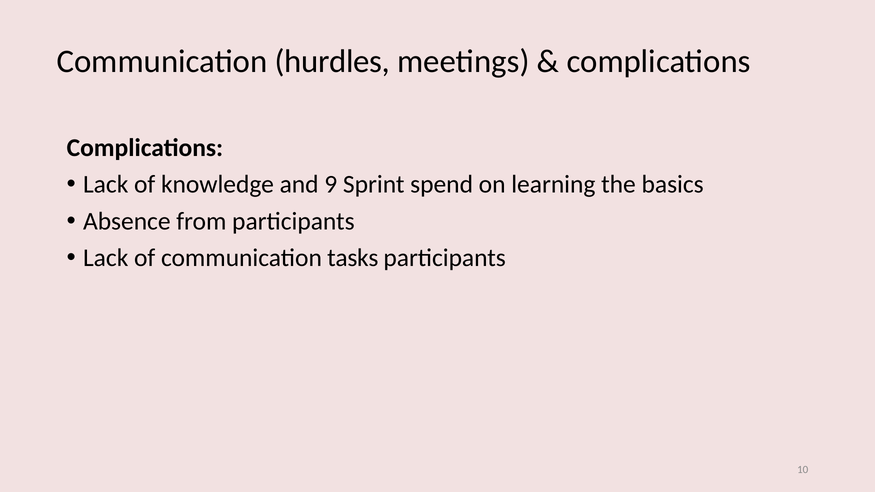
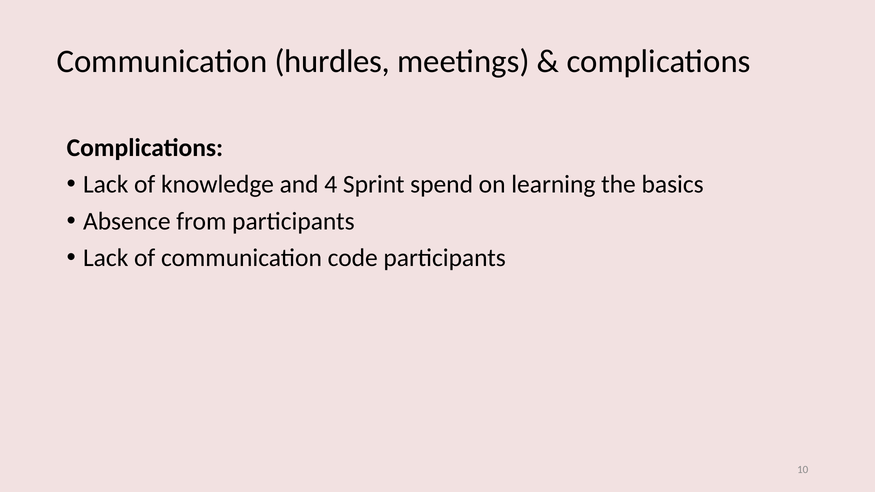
9: 9 -> 4 (331, 185)
tasks: tasks -> code (353, 258)
